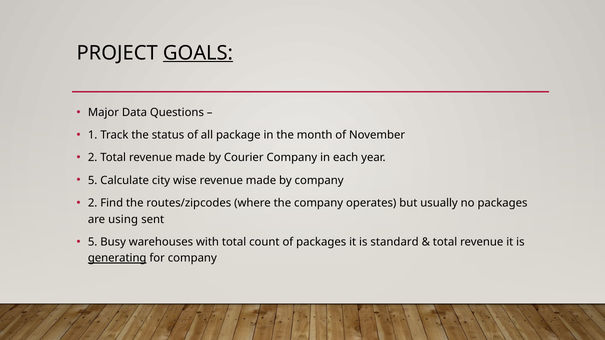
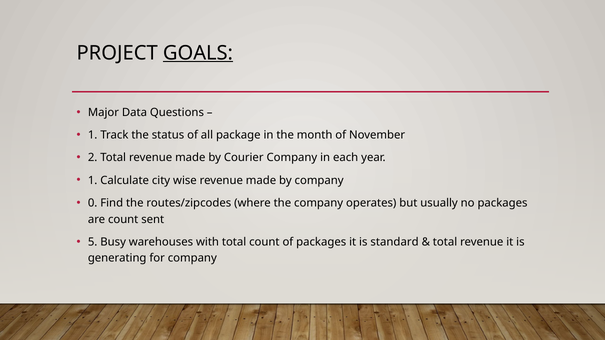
5: 5 -> 1 (93, 181)
2: 2 -> 0 (93, 203)
are using: using -> count (123, 219)
generating underline: present -> none (117, 258)
